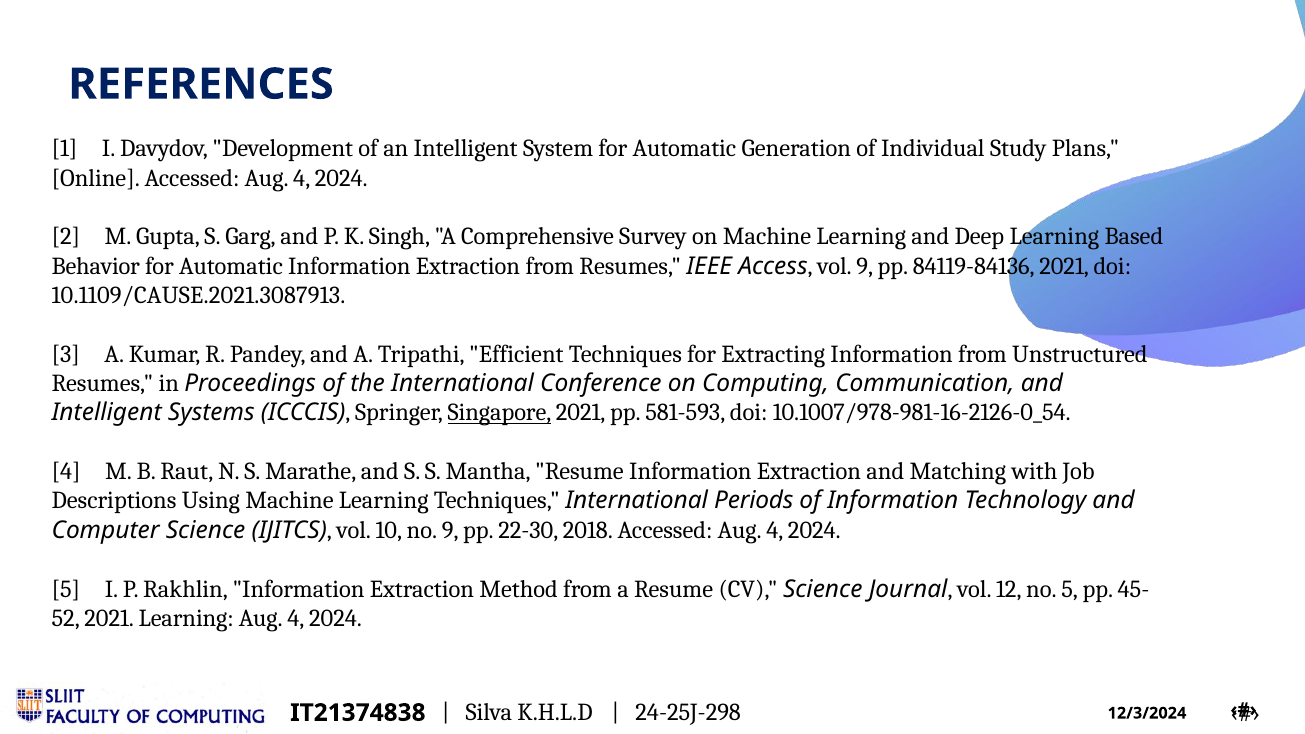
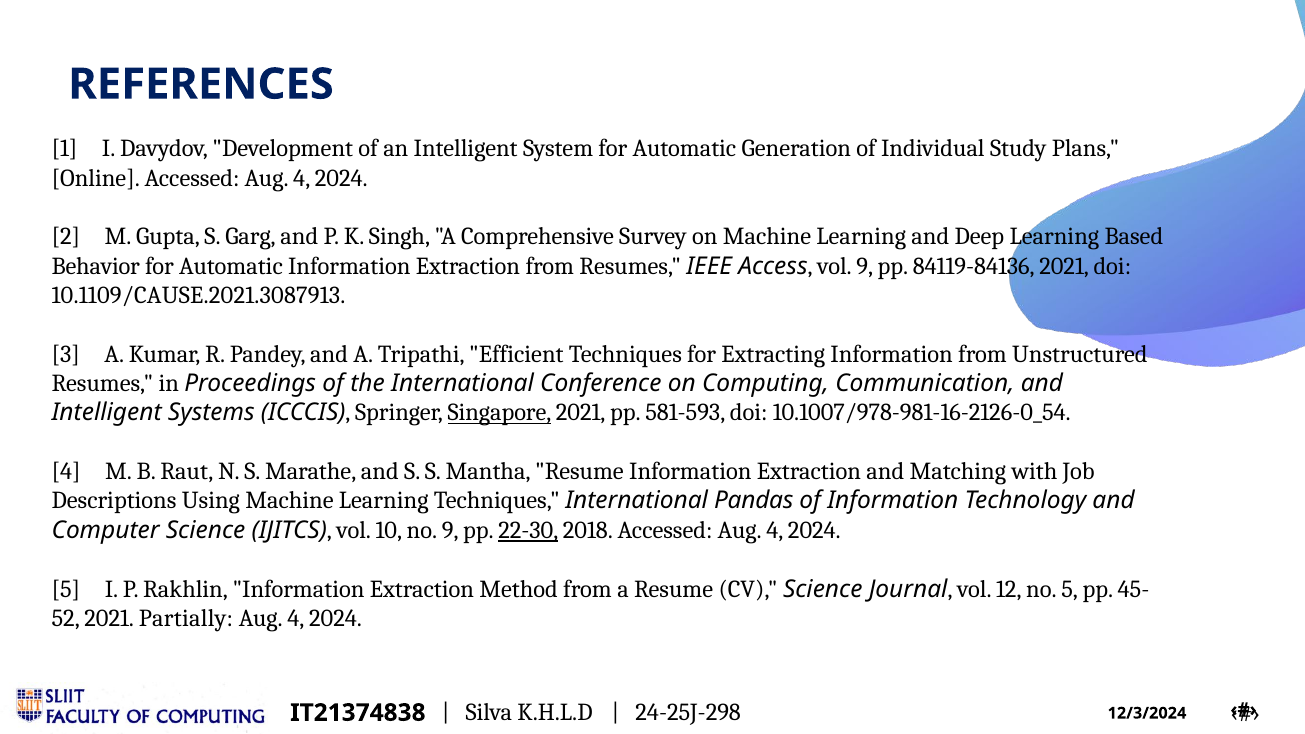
Periods: Periods -> Pandas (754, 501)
22-30 underline: none -> present (528, 530)
2021 Learning: Learning -> Partially (186, 618)
